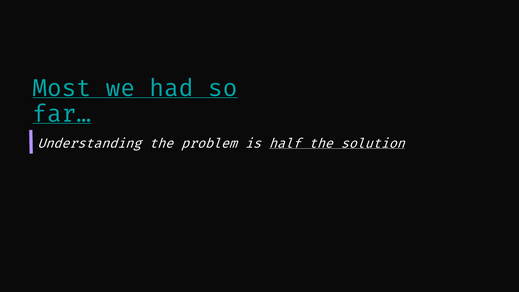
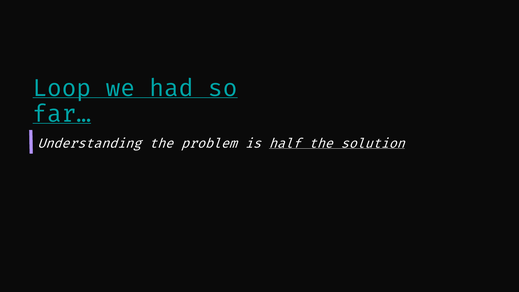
Most: Most -> Loop (62, 88)
